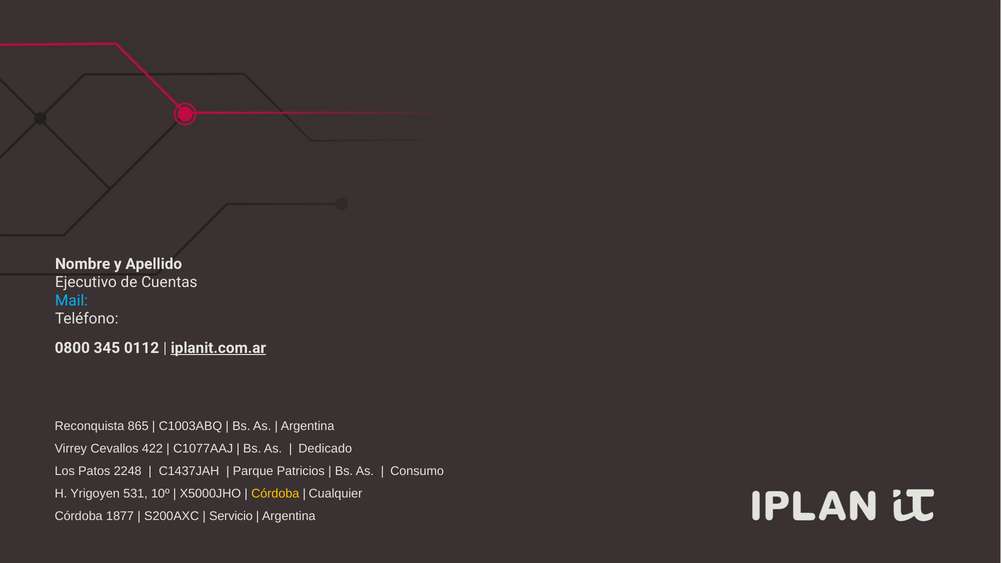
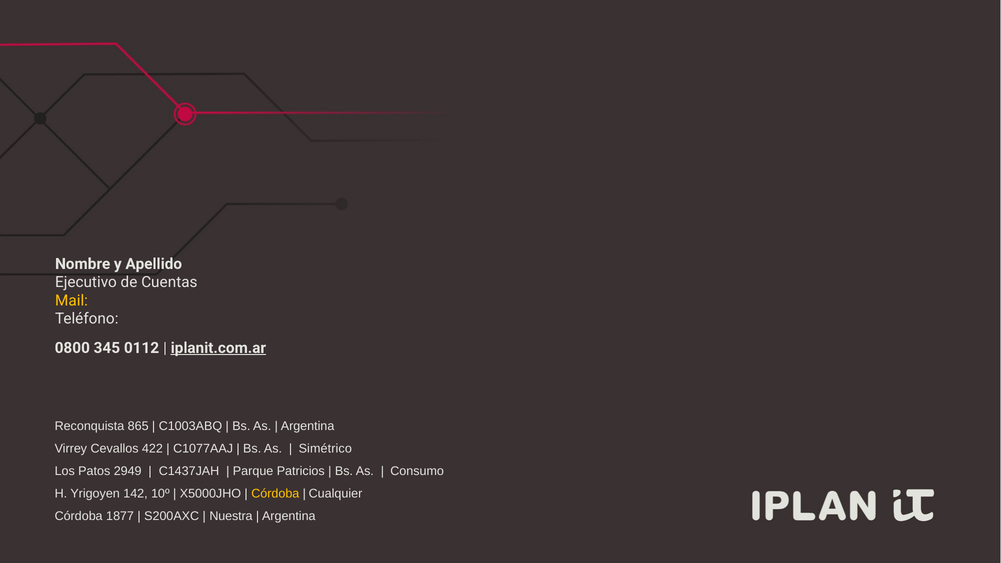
Mail colour: light blue -> yellow (72, 301)
Dedicado: Dedicado -> Simétrico (325, 449)
2248: 2248 -> 2949 (128, 471)
531: 531 -> 142 (135, 494)
Servicio: Servicio -> Nuestra (231, 516)
